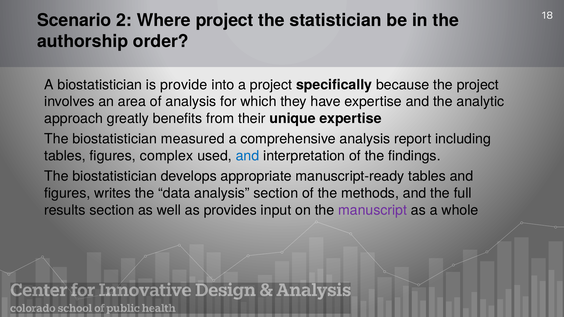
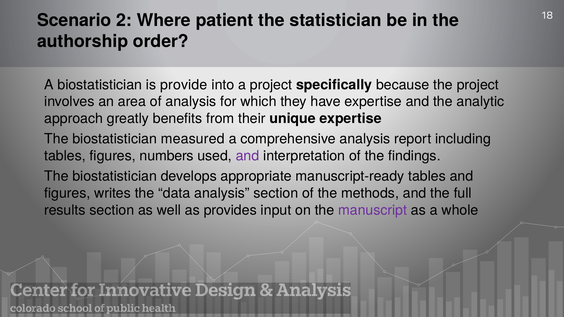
Where project: project -> patient (225, 20)
complex: complex -> numbers (167, 156)
and colour: blue -> purple (248, 156)
